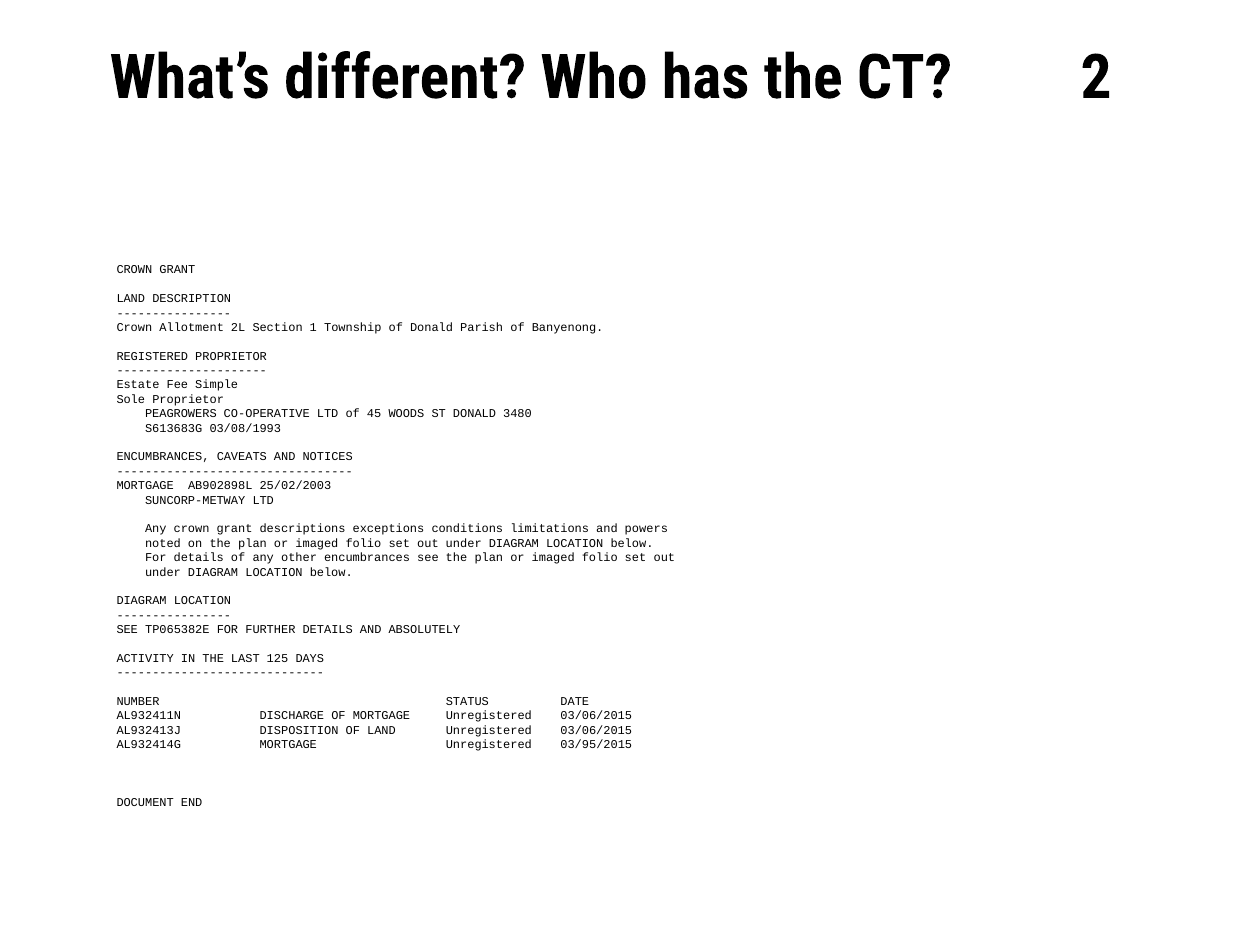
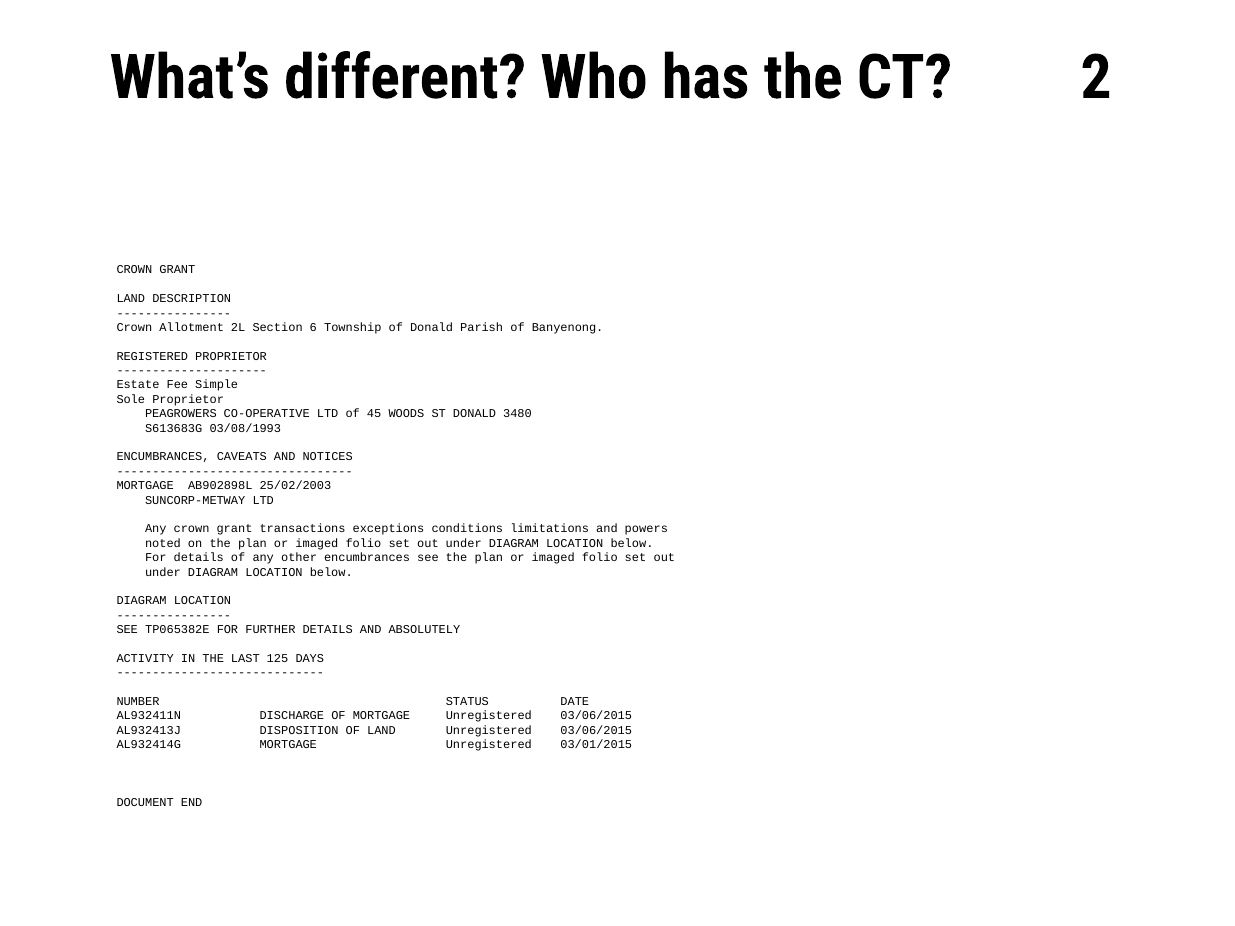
1: 1 -> 6 (313, 328)
descriptions: descriptions -> transactions (303, 529)
03/95/2015: 03/95/2015 -> 03/01/2015 (596, 745)
